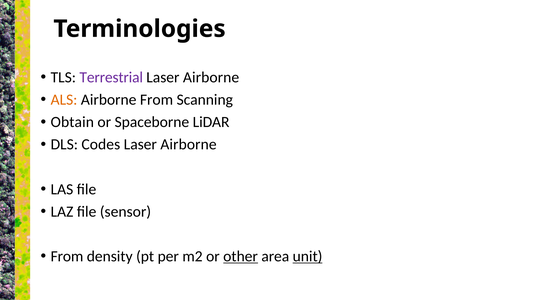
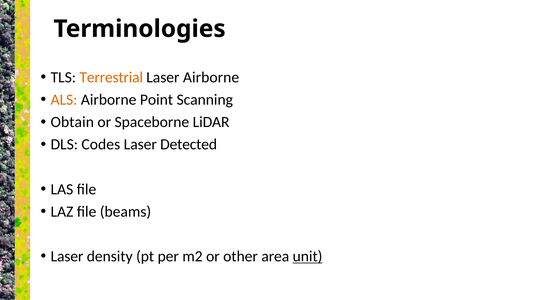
Terrestrial colour: purple -> orange (111, 77)
Airborne From: From -> Point (157, 100)
Airborne: Airborne -> Detected (189, 144)
sensor: sensor -> beams (125, 211)
From: From -> Laser (67, 256)
other underline: present -> none (241, 256)
